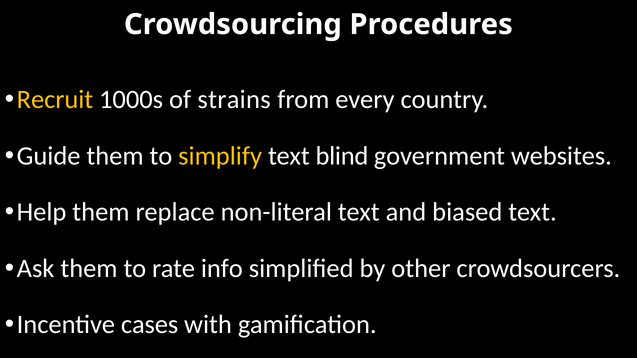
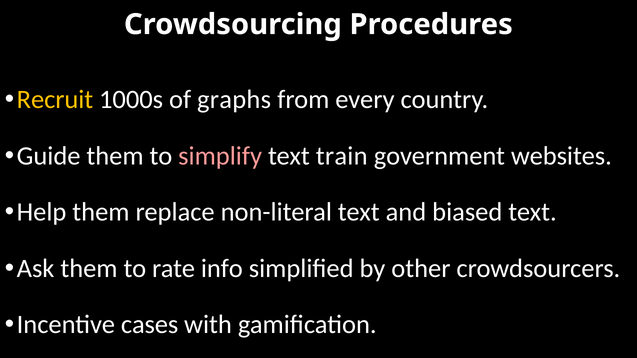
strains: strains -> graphs (234, 100)
simplify colour: yellow -> pink (220, 156)
blind: blind -> train (342, 156)
